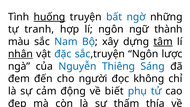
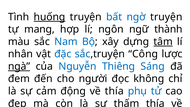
ngờ những: những -> truyện (166, 17)
tự tranh: tranh -> mang (39, 29)
nhân underline: present -> none (20, 54)
sắc,truyện Ngôn: Ngôn -> Công (143, 54)
ngà underline: none -> present (19, 66)
về biết: biết -> thía (114, 91)
